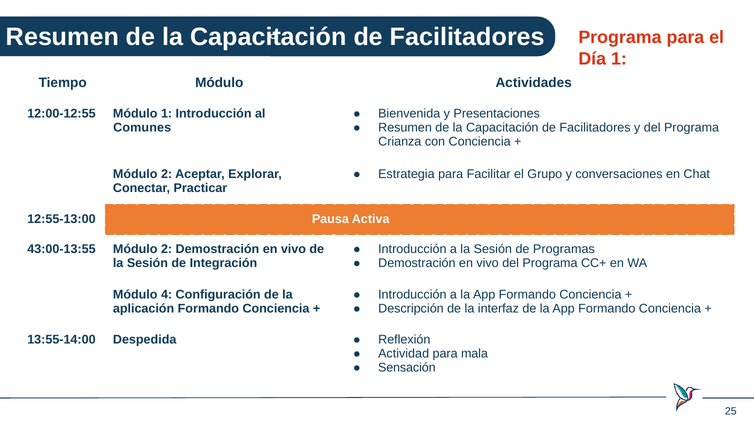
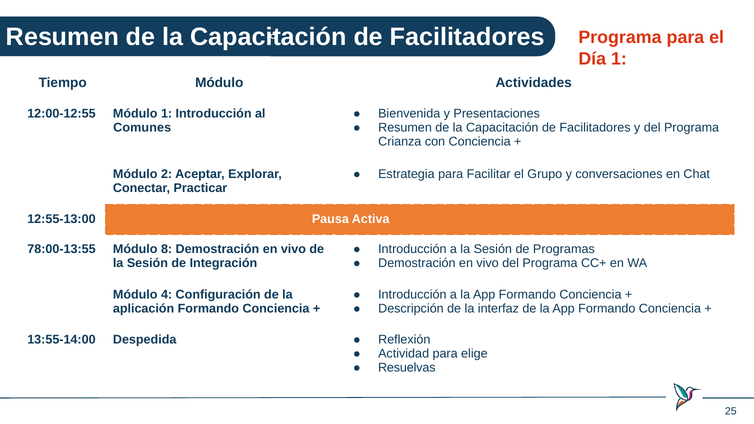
43:00-13:55: 43:00-13:55 -> 78:00-13:55 (61, 249)
2: 2 -> 8 (167, 249)
mala: mala -> elige (474, 354)
Sensación: Sensación -> Resuelvas (407, 368)
